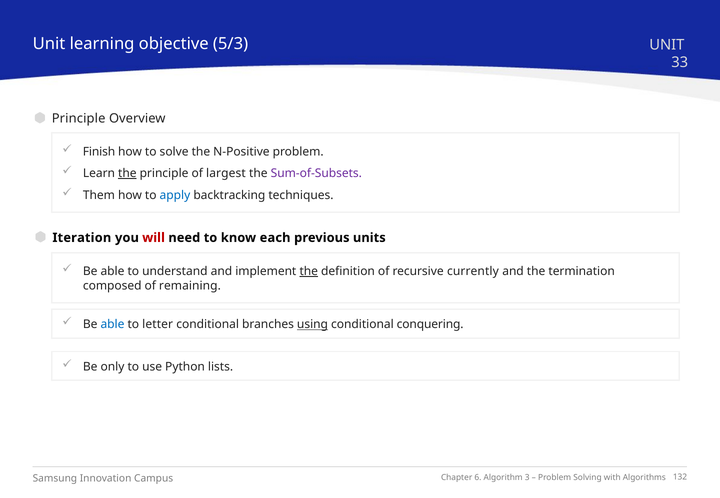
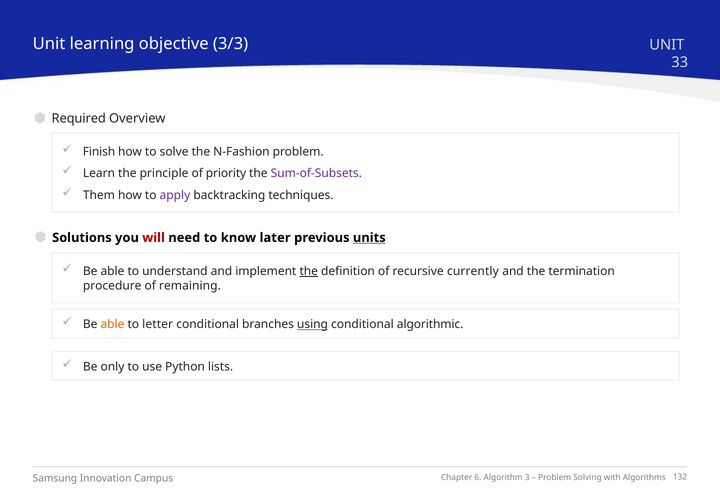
5/3: 5/3 -> 3/3 (231, 44)
Principle: Principle -> Required (79, 119)
N-Positive: N-Positive -> N-Fashion (241, 152)
the underline: present -> none (127, 174)
largest: largest -> priority (226, 174)
apply colour: blue -> purple (175, 195)
Iteration: Iteration -> Solutions (82, 238)
each: each -> later (275, 238)
units underline: none -> present (369, 238)
composed: composed -> procedure (112, 286)
able colour: blue -> orange (113, 325)
conquering: conquering -> algorithmic (430, 325)
